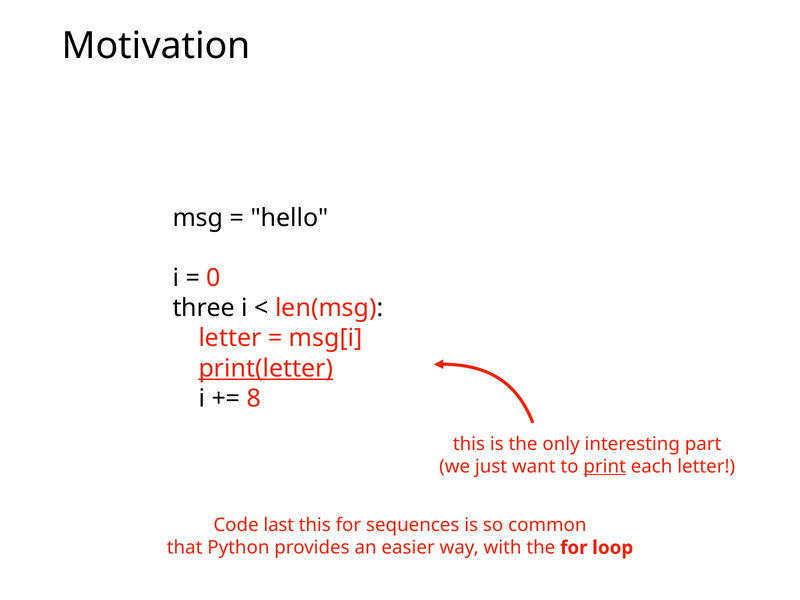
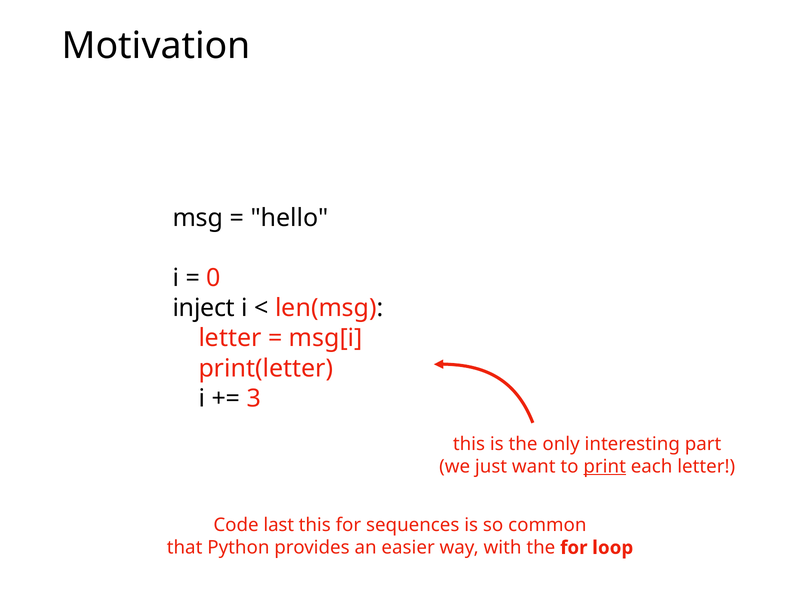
three: three -> inject (204, 308)
print(letter underline: present -> none (266, 368)
8: 8 -> 3 (254, 398)
